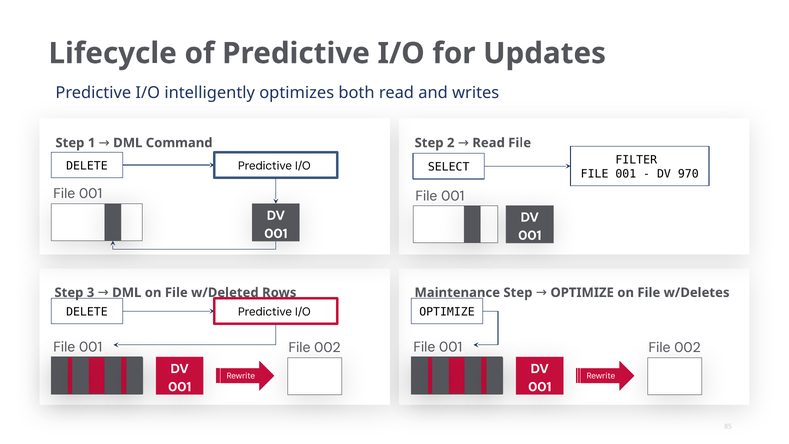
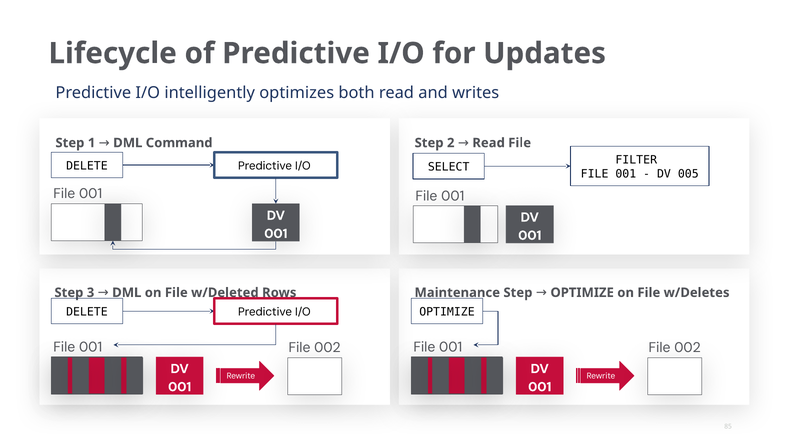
970: 970 -> 005 (688, 174)
